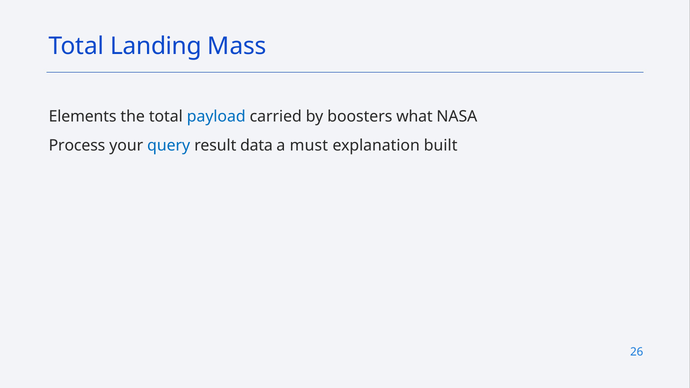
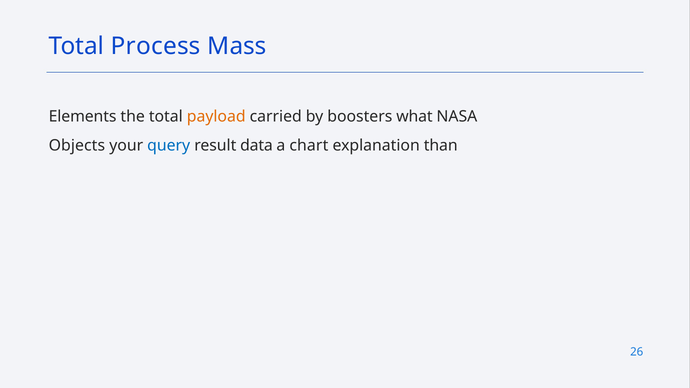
Landing: Landing -> Process (156, 46)
payload colour: blue -> orange (216, 116)
Process: Process -> Objects (77, 145)
must: must -> chart (309, 145)
built: built -> than (441, 145)
